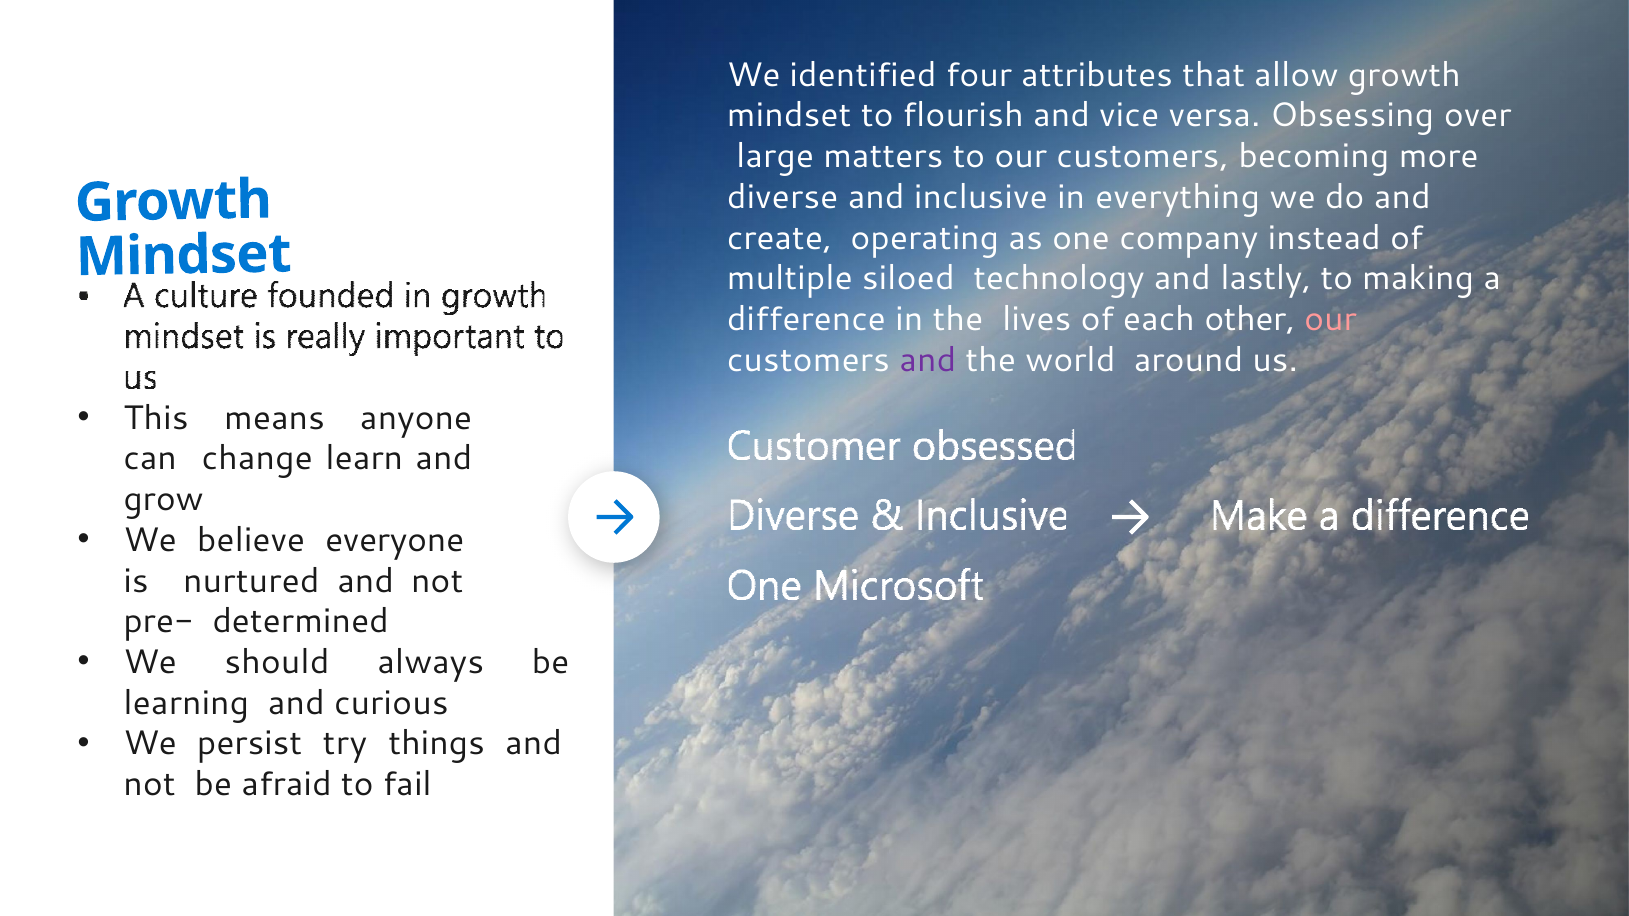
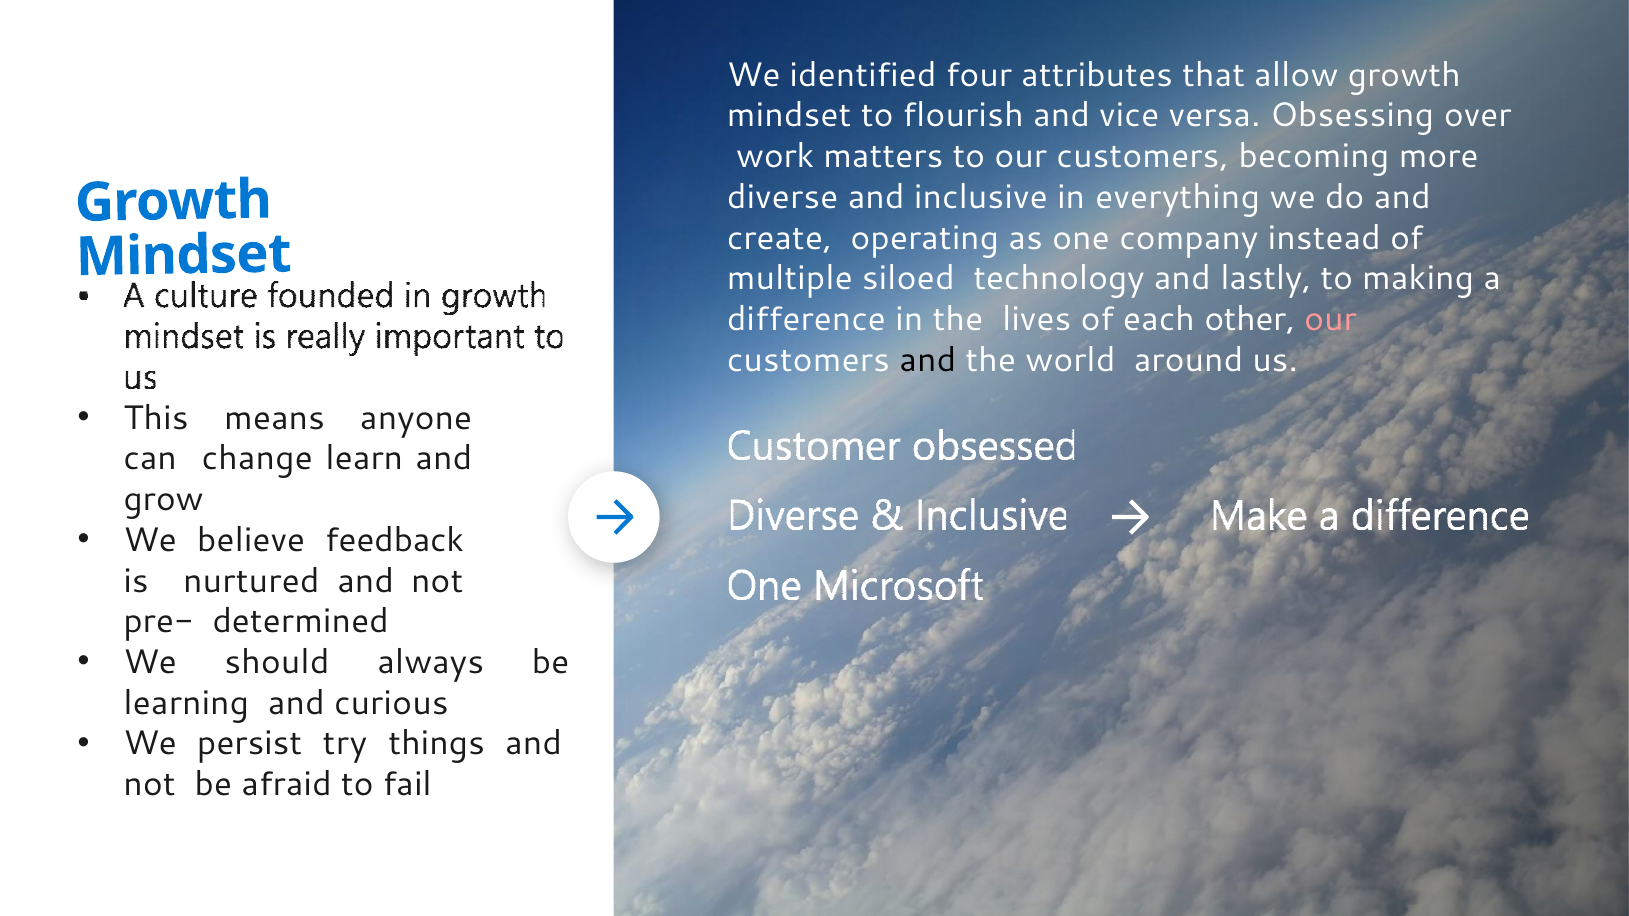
large: large -> work (775, 157)
and colour: purple -> black (928, 360)
everyone: everyone -> feedback (395, 540)
